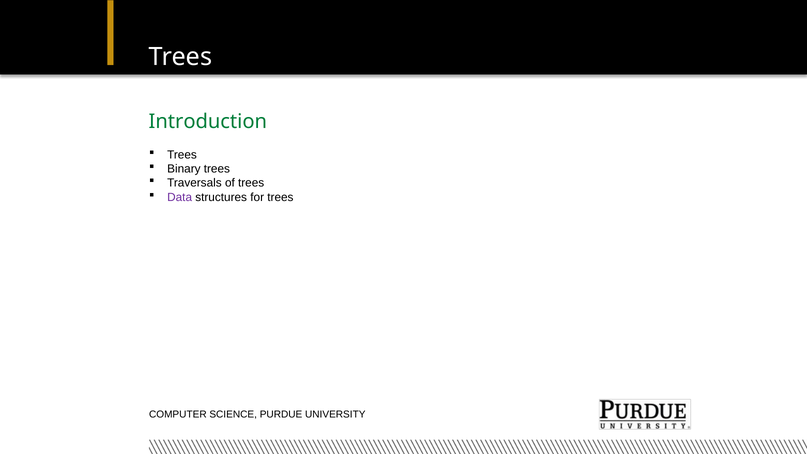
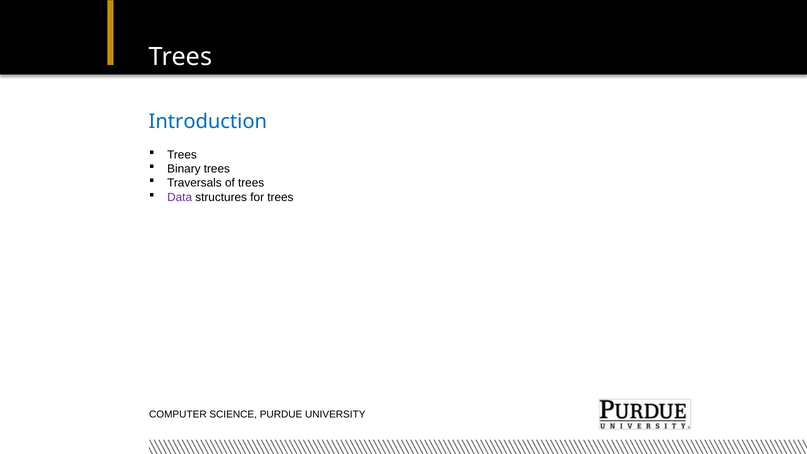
Introduction colour: green -> blue (208, 122)
